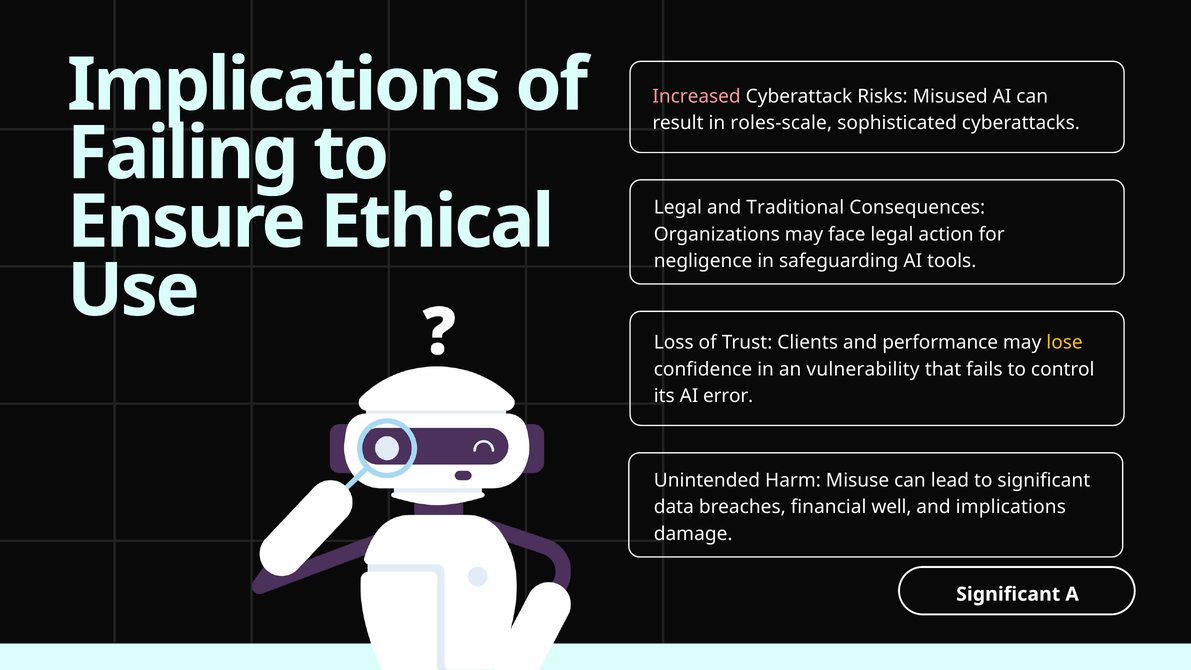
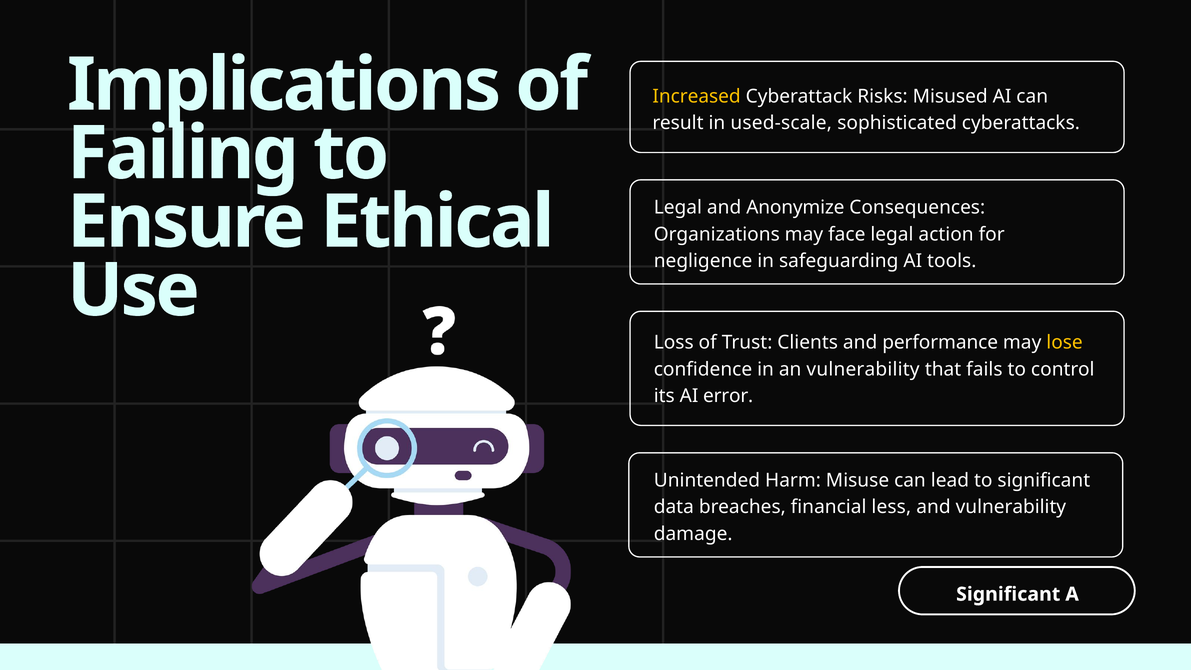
Increased colour: pink -> yellow (697, 96)
roles-scale: roles-scale -> used-scale (781, 123)
Traditional: Traditional -> Anonymize (795, 207)
well: well -> less (891, 507)
and implications: implications -> vulnerability (1011, 507)
